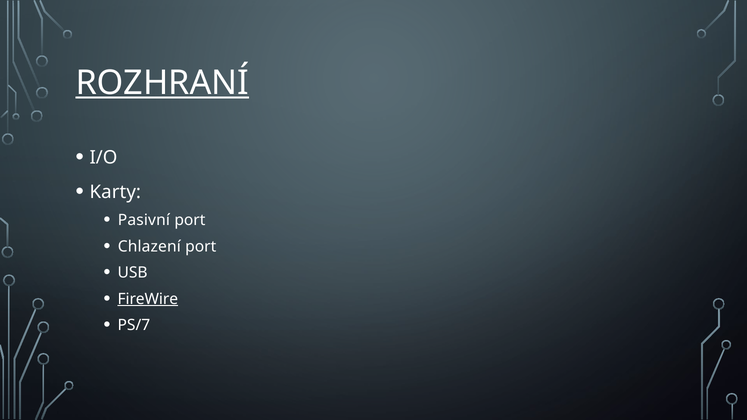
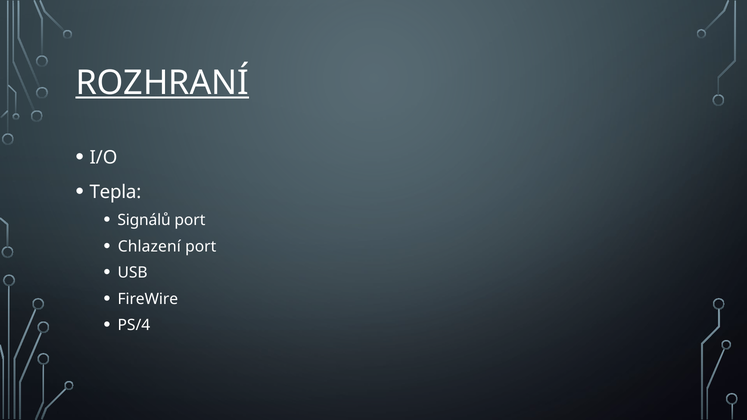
Karty: Karty -> Tepla (115, 192)
Pasivní: Pasivní -> Signálů (144, 220)
FireWire underline: present -> none (148, 299)
PS/7: PS/7 -> PS/4 (134, 325)
